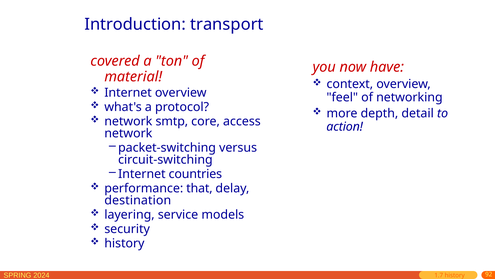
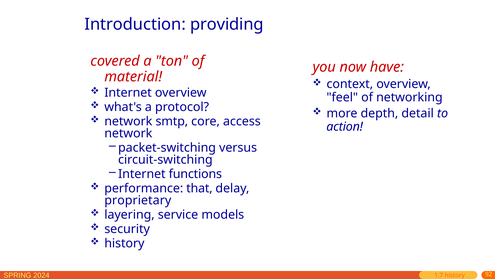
transport: transport -> providing (227, 24)
countries: countries -> functions (195, 174)
destination: destination -> proprietary (138, 200)
